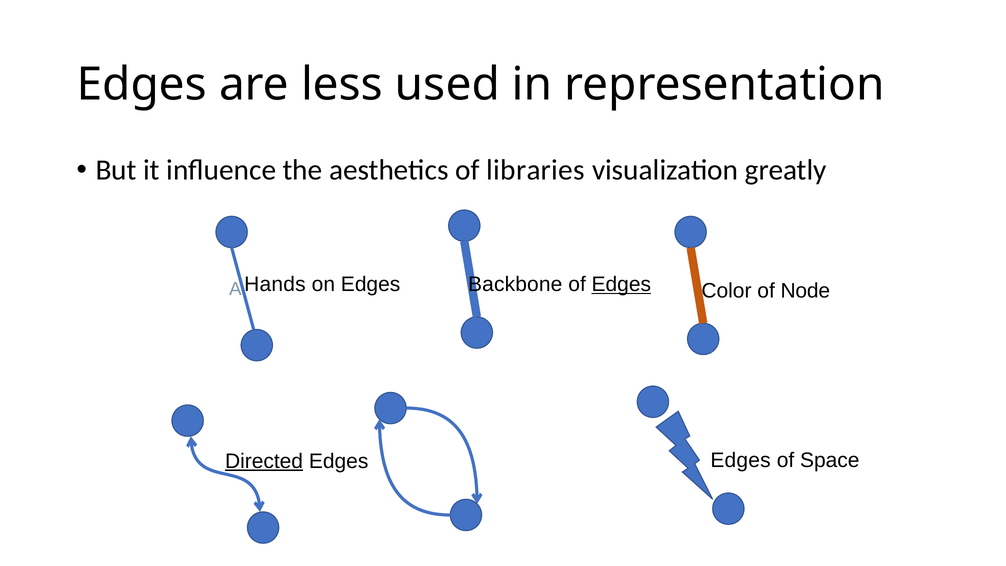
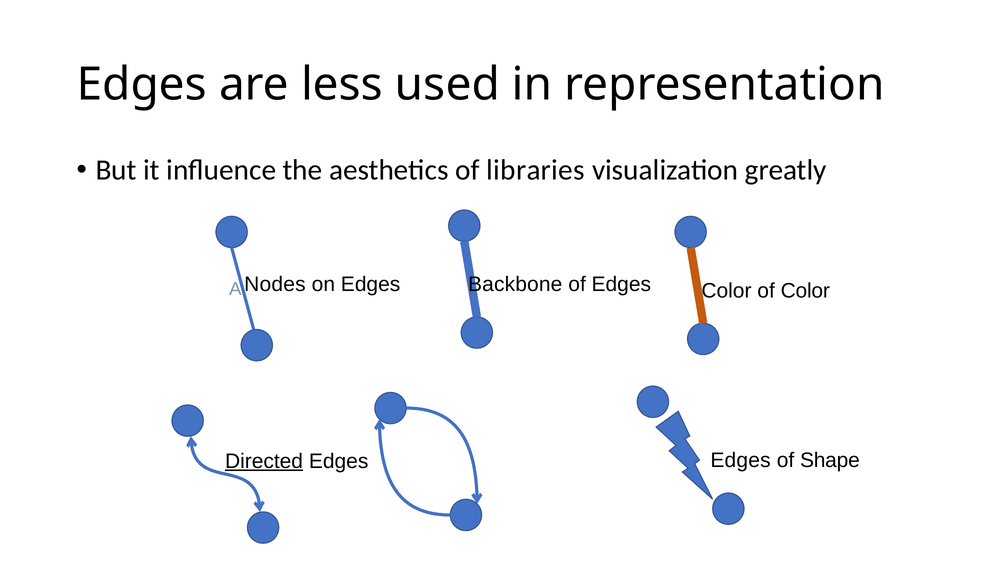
Hands: Hands -> Nodes (275, 284)
Edges underline: present -> none (621, 284)
of Node: Node -> Color (805, 291)
Space: Space -> Shape (830, 460)
